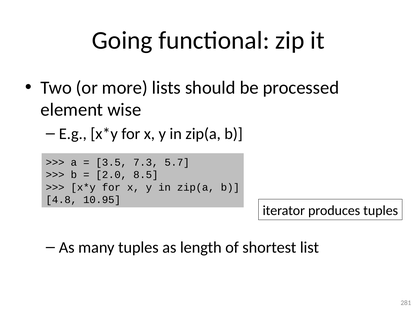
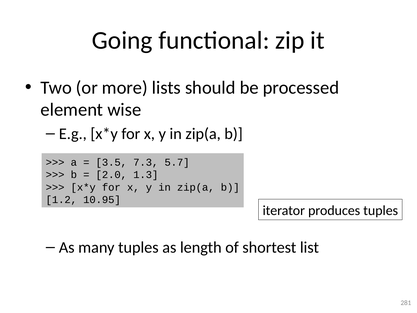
8.5: 8.5 -> 1.3 (146, 175)
4.8: 4.8 -> 1.2 (61, 200)
